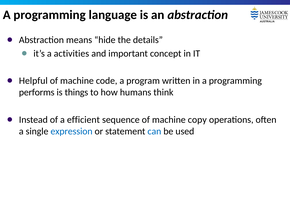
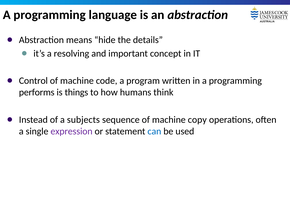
activities: activities -> resolving (71, 53)
Helpful: Helpful -> Control (33, 81)
efficient: efficient -> subjects (83, 119)
expression colour: blue -> purple (72, 131)
